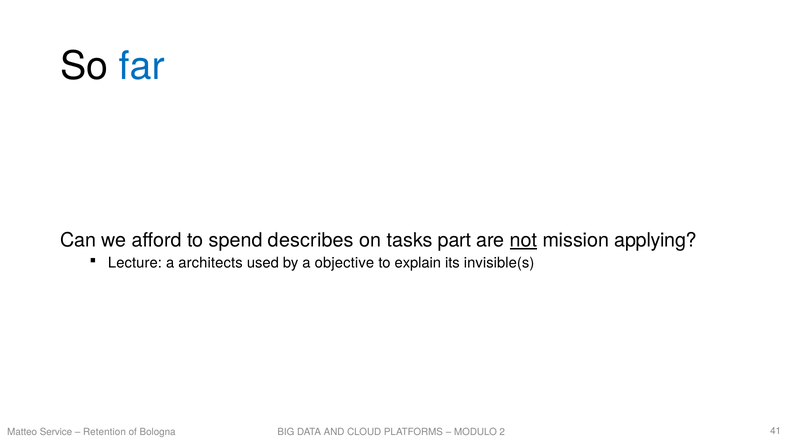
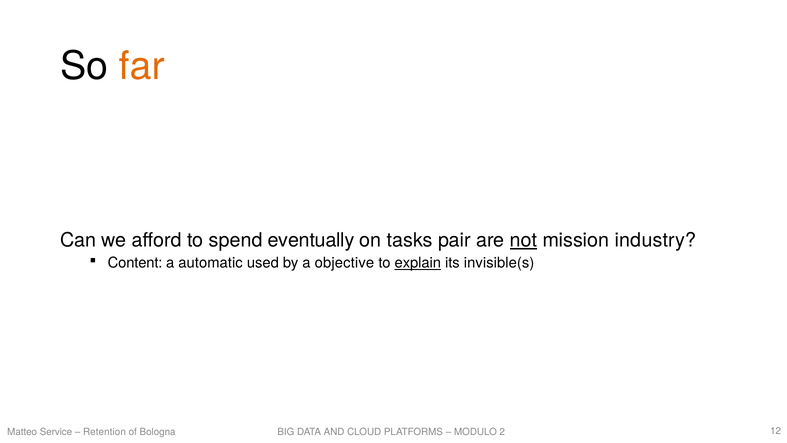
far colour: blue -> orange (142, 66)
describes: describes -> eventually (311, 240)
part: part -> pair (454, 240)
applying: applying -> industry (655, 240)
Lecture: Lecture -> Content (135, 263)
architects: architects -> automatic (211, 263)
explain underline: none -> present (418, 263)
41: 41 -> 12 (776, 430)
